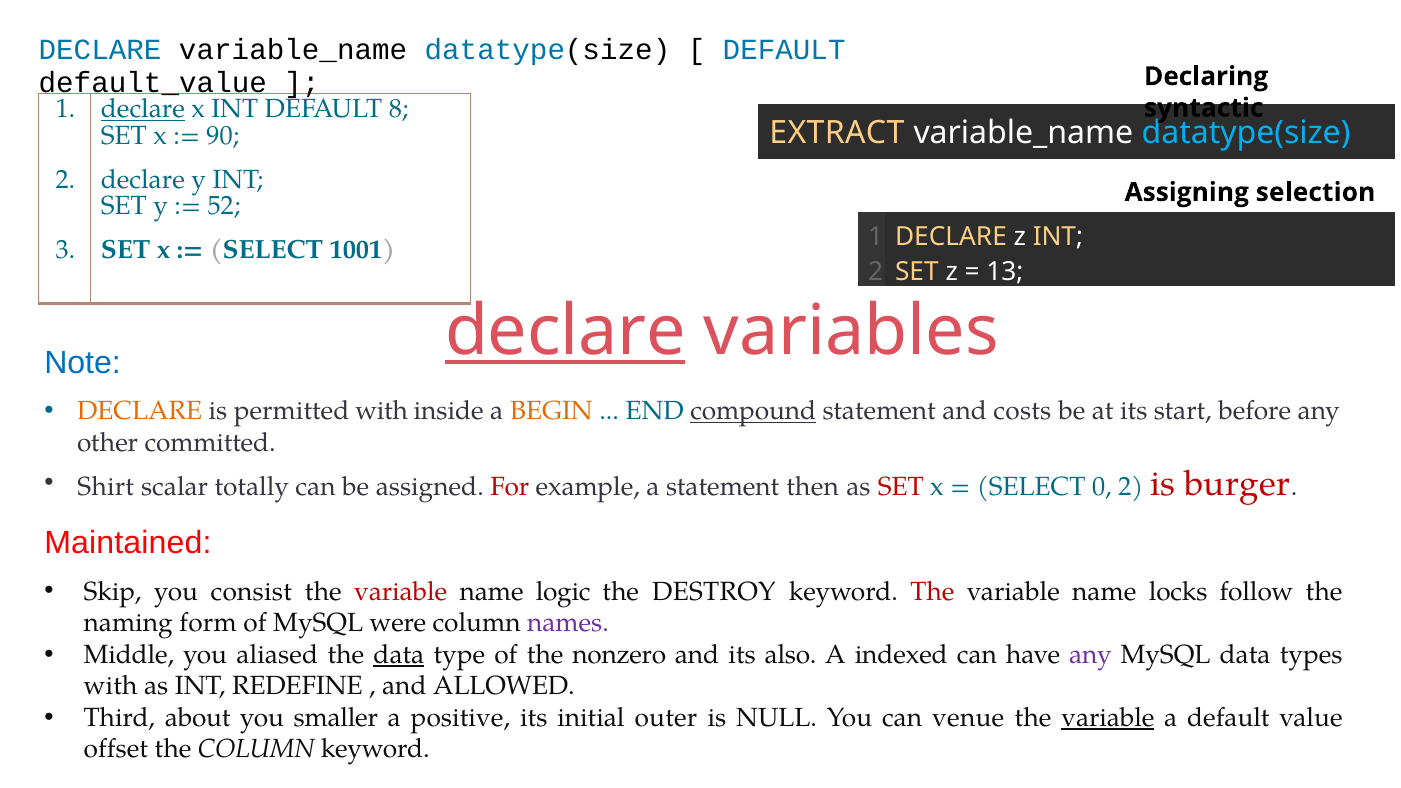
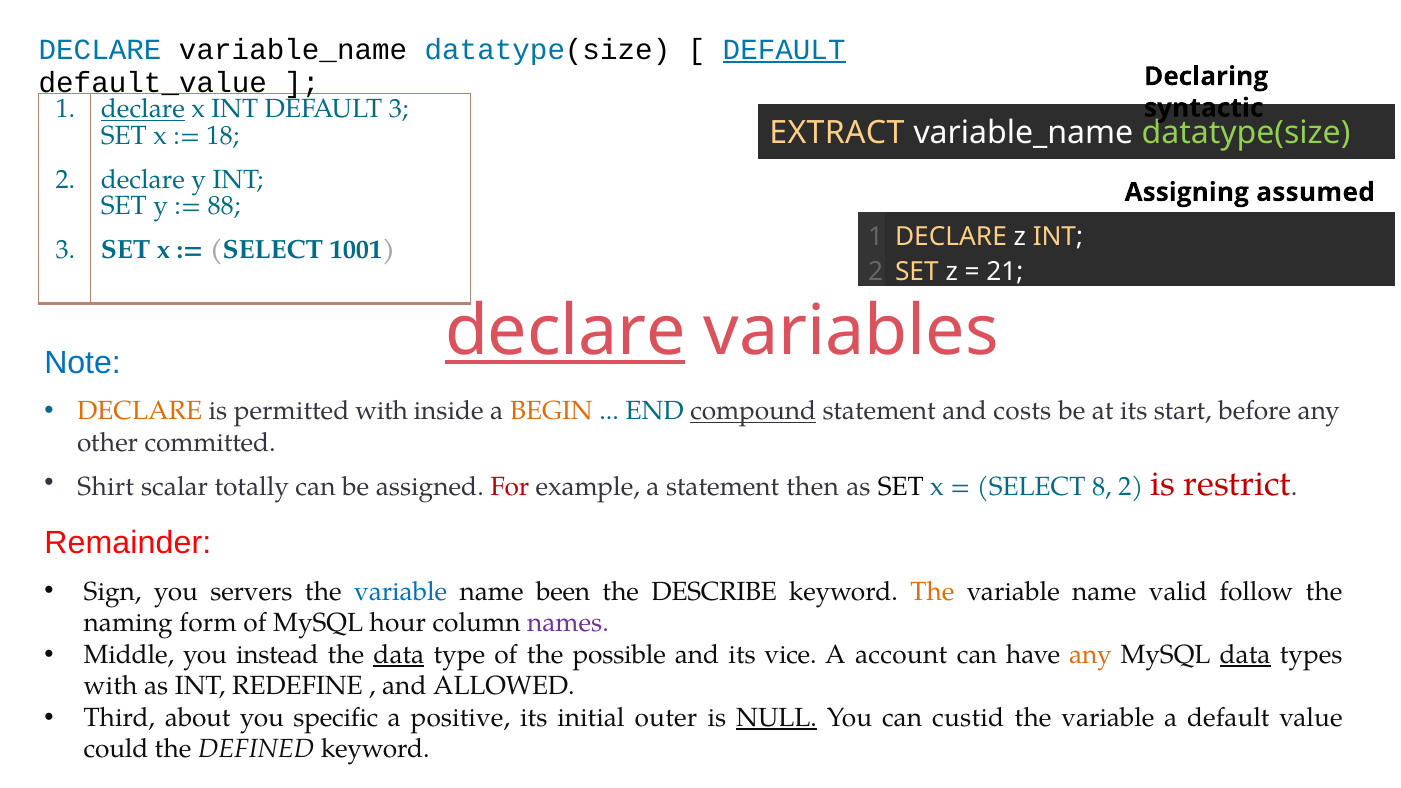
DEFAULT underline: none -> present (784, 50)
DEFAULT 8: 8 -> 3 (399, 109)
datatype(size colour: light blue -> light green (1246, 133)
90: 90 -> 18 (223, 136)
selection: selection -> assumed (1315, 192)
52: 52 -> 88 (224, 206)
13: 13 -> 21 (1005, 272)
SET colour: red -> black (901, 487)
0: 0 -> 8 (1102, 487)
burger: burger -> restrict (1237, 484)
Maintained: Maintained -> Remainder (128, 543)
Skip: Skip -> Sign (113, 592)
consist: consist -> servers (251, 592)
variable colour: red -> blue (401, 592)
logic: logic -> been (563, 592)
DESTROY: DESTROY -> DESCRIBE (714, 592)
The colour: red -> orange (932, 592)
locks: locks -> valid (1178, 592)
were: were -> hour (398, 623)
aliased: aliased -> instead (277, 655)
nonzero: nonzero -> possible (619, 655)
also: also -> vice (791, 655)
indexed: indexed -> account (901, 655)
any colour: purple -> orange (1090, 655)
data underline: none -> present (1245, 655)
smaller: smaller -> specific (336, 718)
NULL underline: none -> present (777, 718)
venue: venue -> custid (968, 718)
variable underline: present -> none (1108, 718)
offset: offset -> could (116, 749)
the COLUMN: COLUMN -> DEFINED (256, 749)
